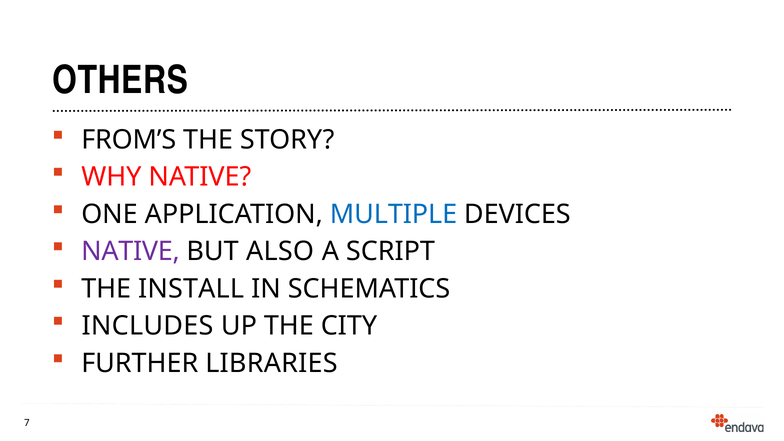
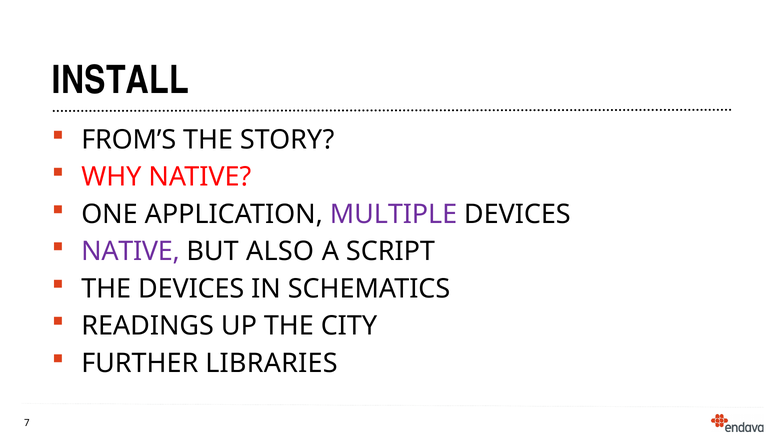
OTHERS: OTHERS -> INSTALL (120, 80)
MULTIPLE colour: blue -> purple (393, 214)
THE INSTALL: INSTALL -> DEVICES (191, 289)
INCLUDES: INCLUDES -> READINGS (148, 326)
